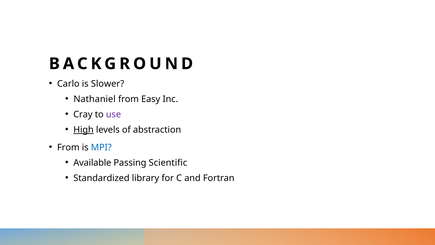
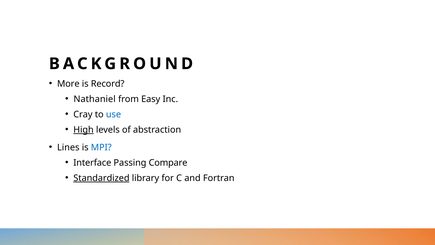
Carlo: Carlo -> More (68, 84)
Slower: Slower -> Record (108, 84)
use colour: purple -> blue (114, 114)
From: From -> Lines (68, 147)
Available: Available -> Interface (92, 163)
Scientific: Scientific -> Compare (168, 163)
Standardized underline: none -> present (101, 178)
